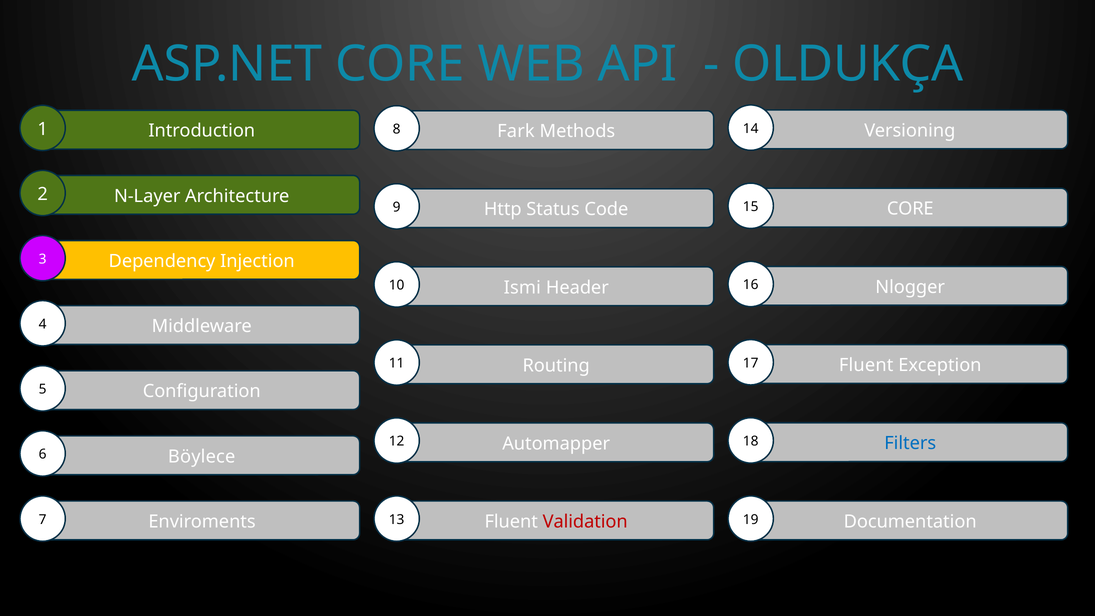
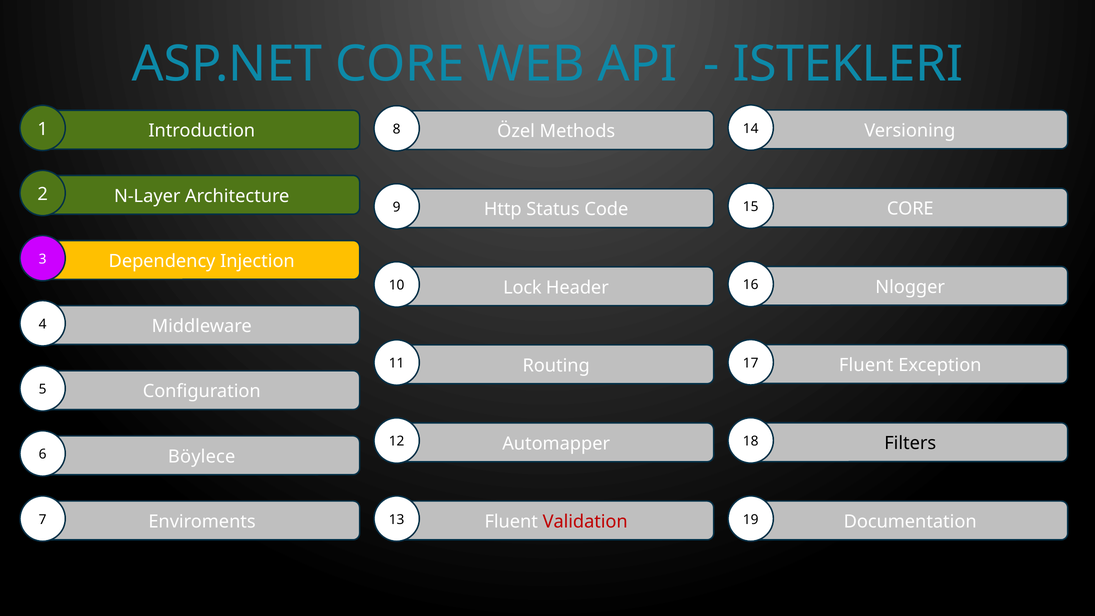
OLDUKÇA: OLDUKÇA -> ISTEKLERI (848, 64)
Fark: Fark -> Özel (516, 131)
Ismi: Ismi -> Lock (522, 288)
Filters colour: blue -> black (910, 444)
